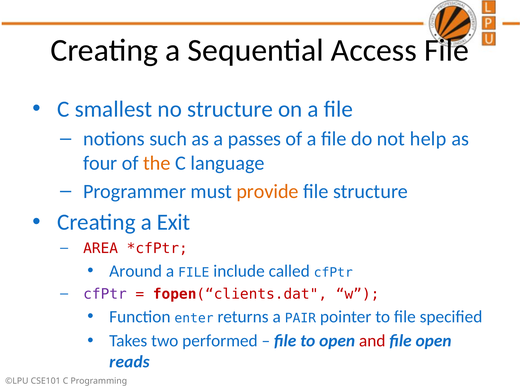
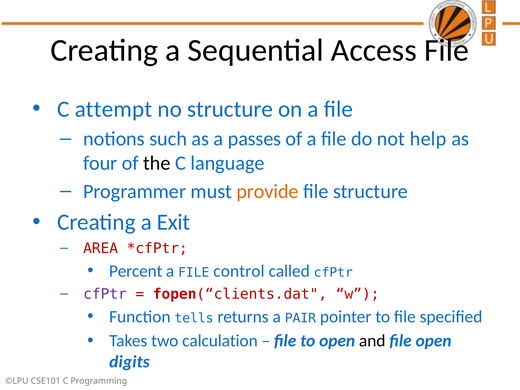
smallest: smallest -> attempt (113, 109)
the colour: orange -> black (157, 163)
Around: Around -> Percent (136, 271)
include: include -> control (239, 271)
enter: enter -> tells (194, 318)
performed: performed -> calculation (220, 341)
and colour: red -> black (372, 341)
reads: reads -> digits (129, 362)
